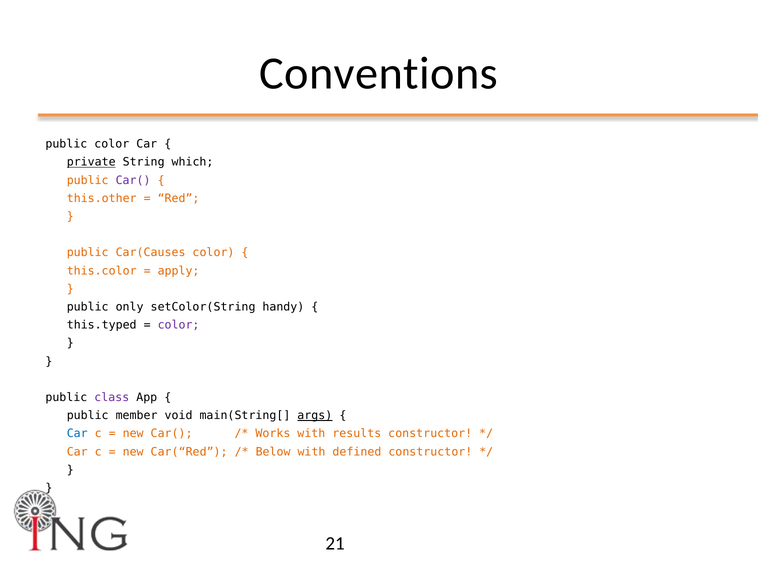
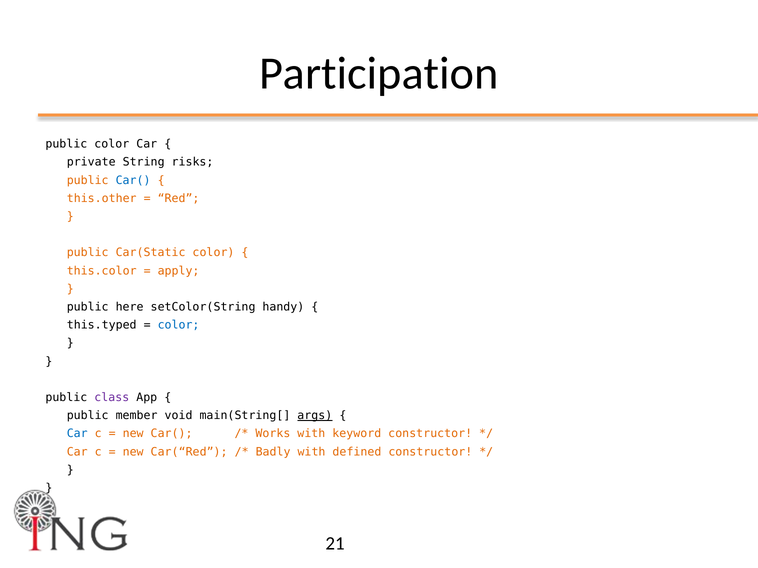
Conventions: Conventions -> Participation (379, 73)
private underline: present -> none (91, 162)
which: which -> risks (192, 162)
Car( colour: purple -> blue (133, 180)
Car(Causes: Car(Causes -> Car(Static (151, 253)
only: only -> here (130, 307)
color colour: purple -> blue (179, 325)
results: results -> keyword (357, 434)
Below: Below -> Badly (273, 452)
